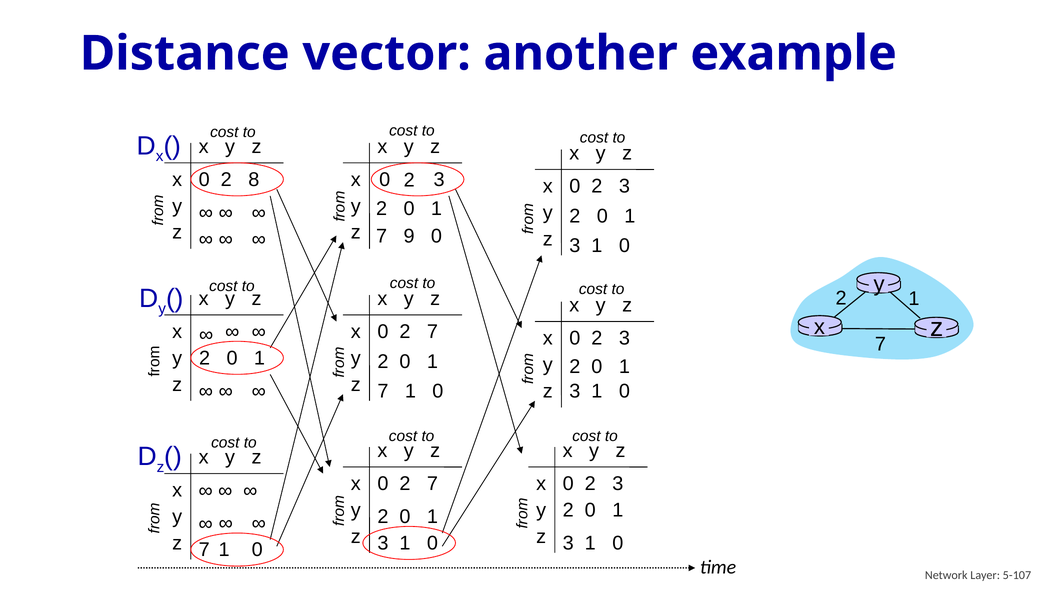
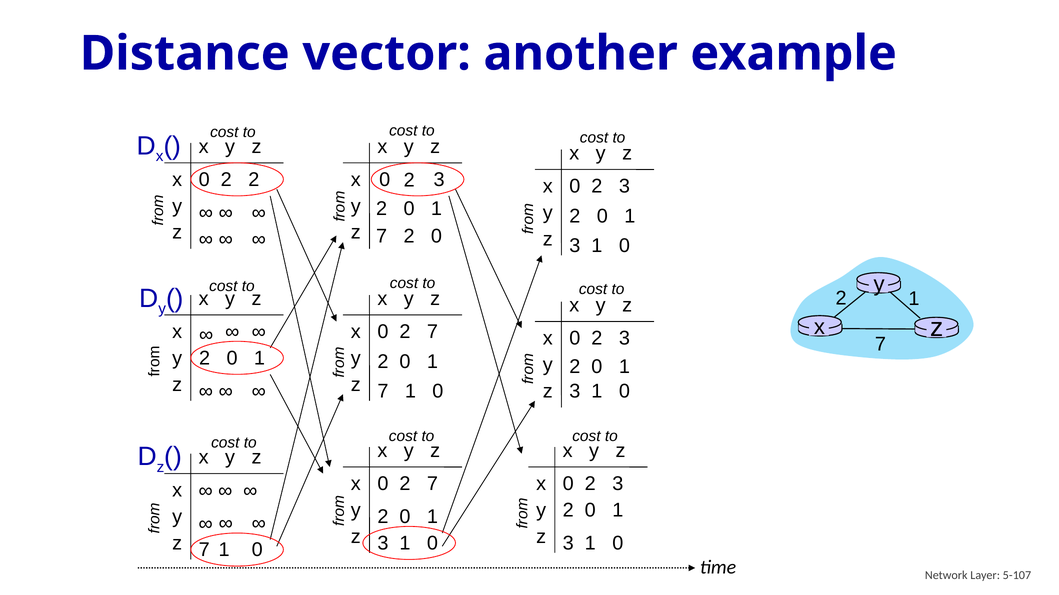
2 8: 8 -> 2 (254, 180)
7 9: 9 -> 2 (409, 236)
